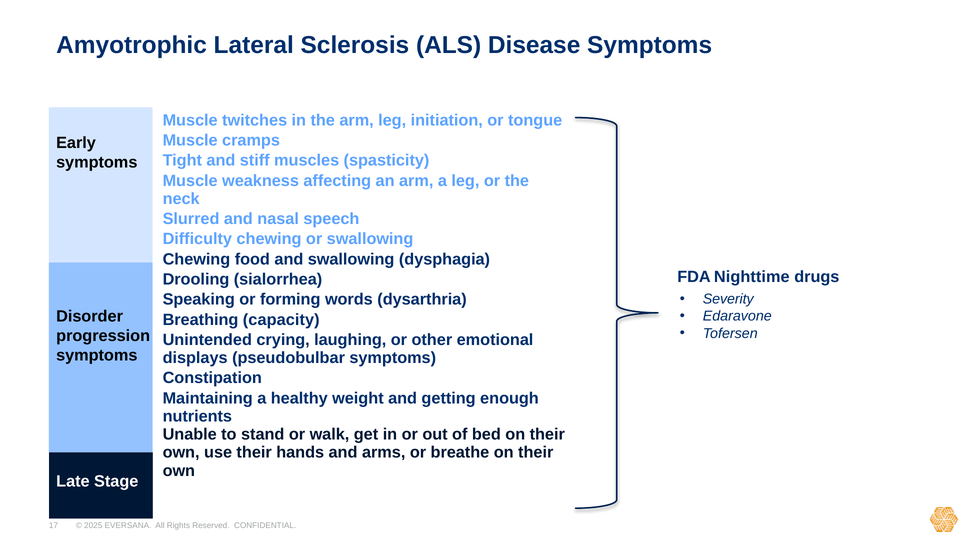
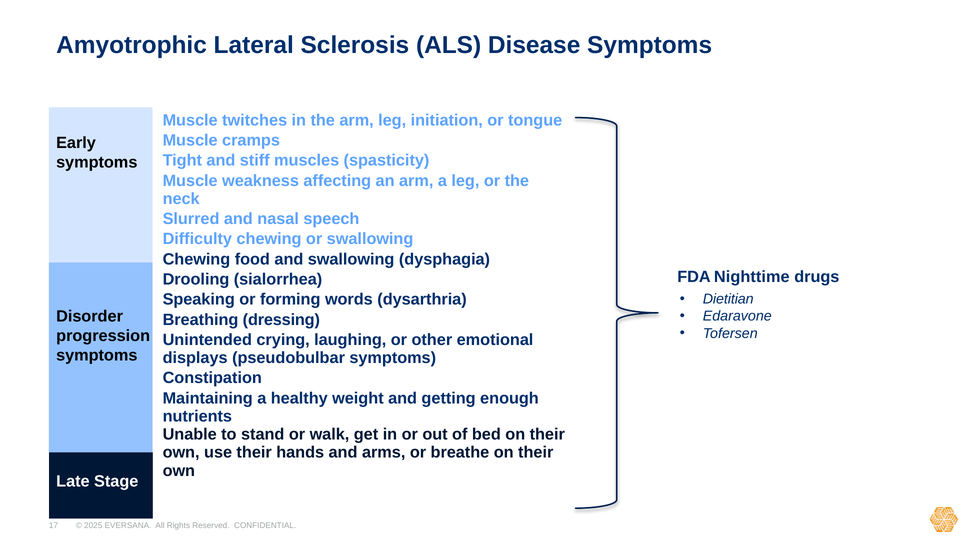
Severity: Severity -> Dietitian (728, 299)
capacity: capacity -> dressing (281, 320)
